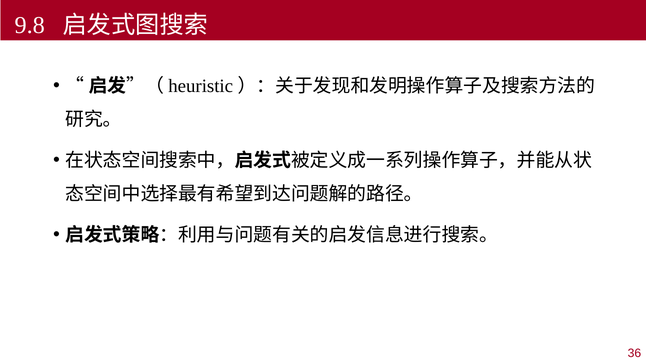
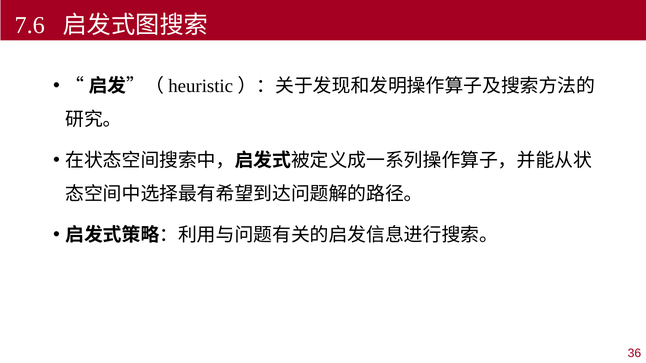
9.8: 9.8 -> 7.6 (30, 25)
